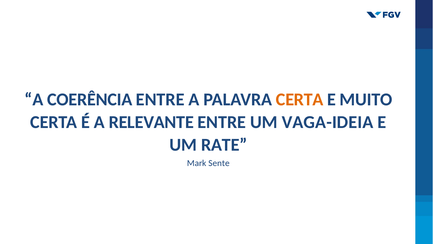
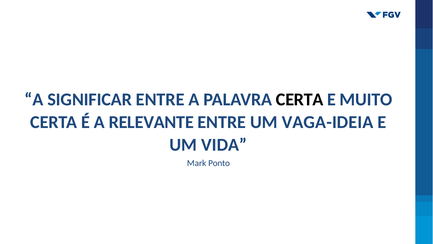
COERÊNCIA: COERÊNCIA -> SIGNIFICAR (90, 99)
CERTA colour: orange -> black (300, 99)
RATE: RATE -> VIDA (224, 145)
Sente: Sente -> Ponto (219, 163)
